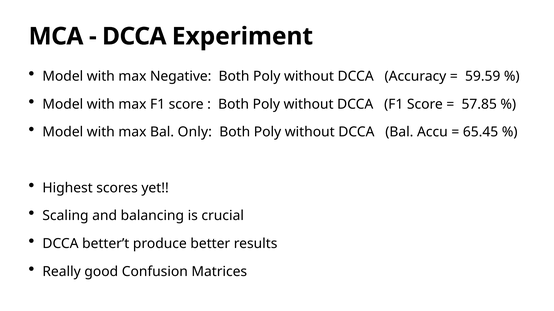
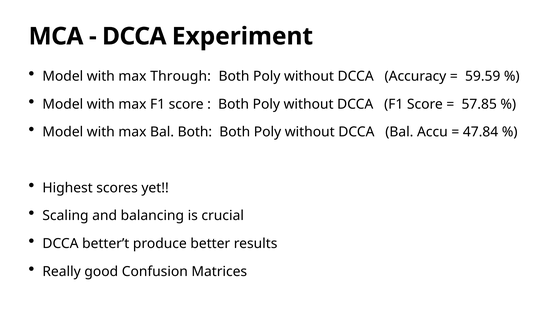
Negative: Negative -> Through (181, 76)
Bal Only: Only -> Both (195, 132)
65.45: 65.45 -> 47.84 (481, 132)
